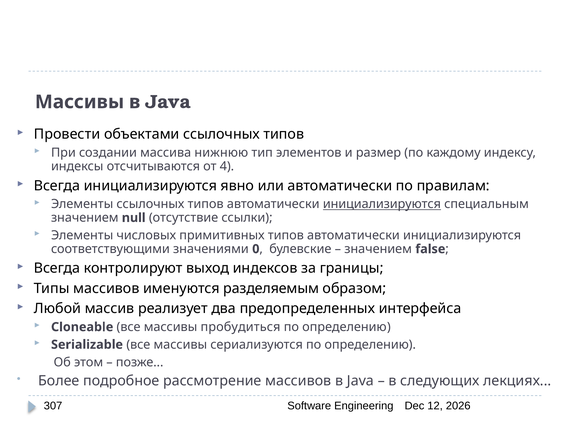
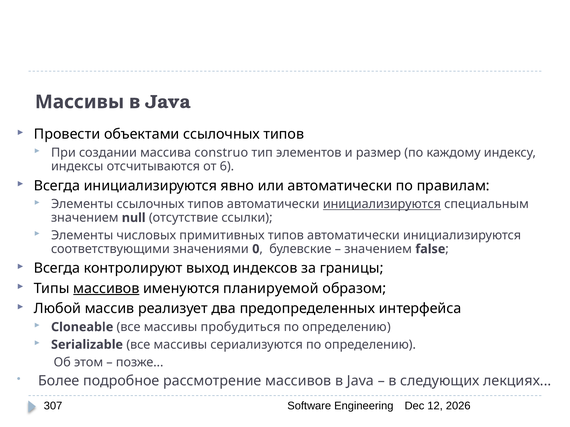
нижнюю: нижнюю -> construo (221, 153)
4: 4 -> 6 (227, 167)
массивов underline: none -> present (106, 289)
разделяемым: разделяемым -> планируемой (271, 289)
